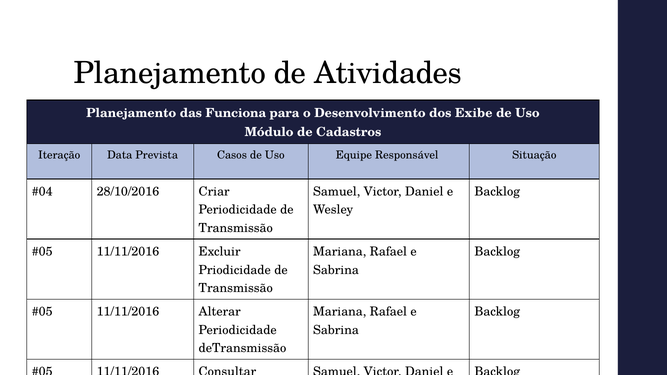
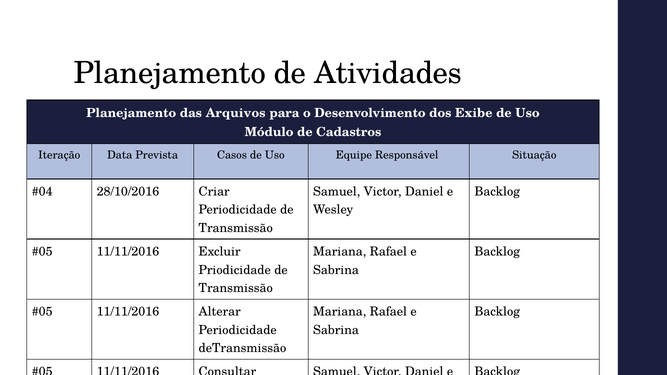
Funciona: Funciona -> Arquivos (236, 113)
